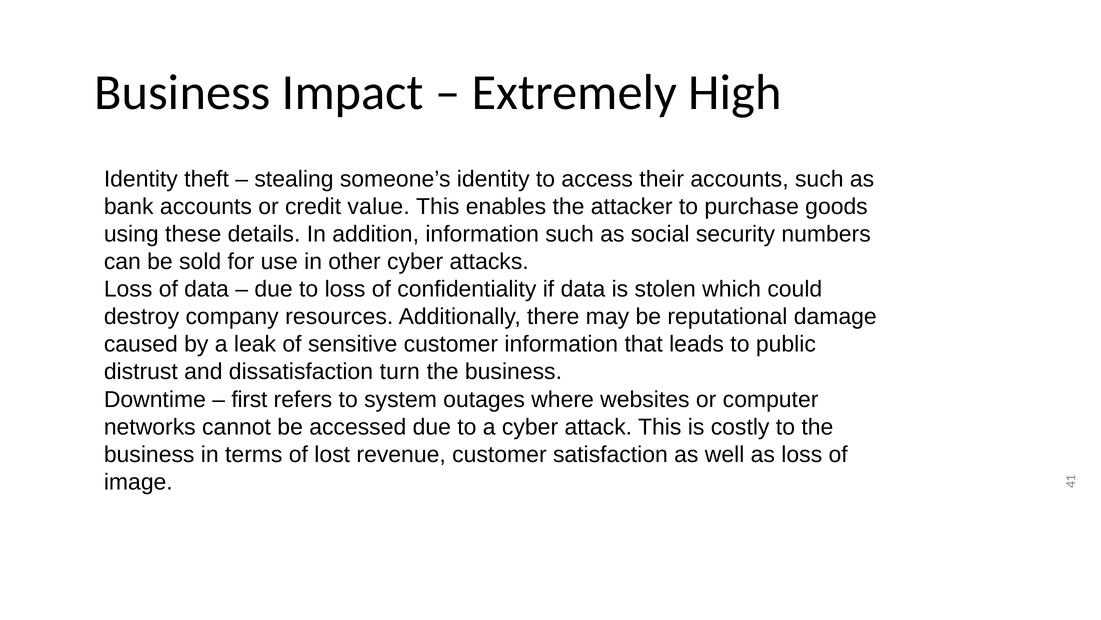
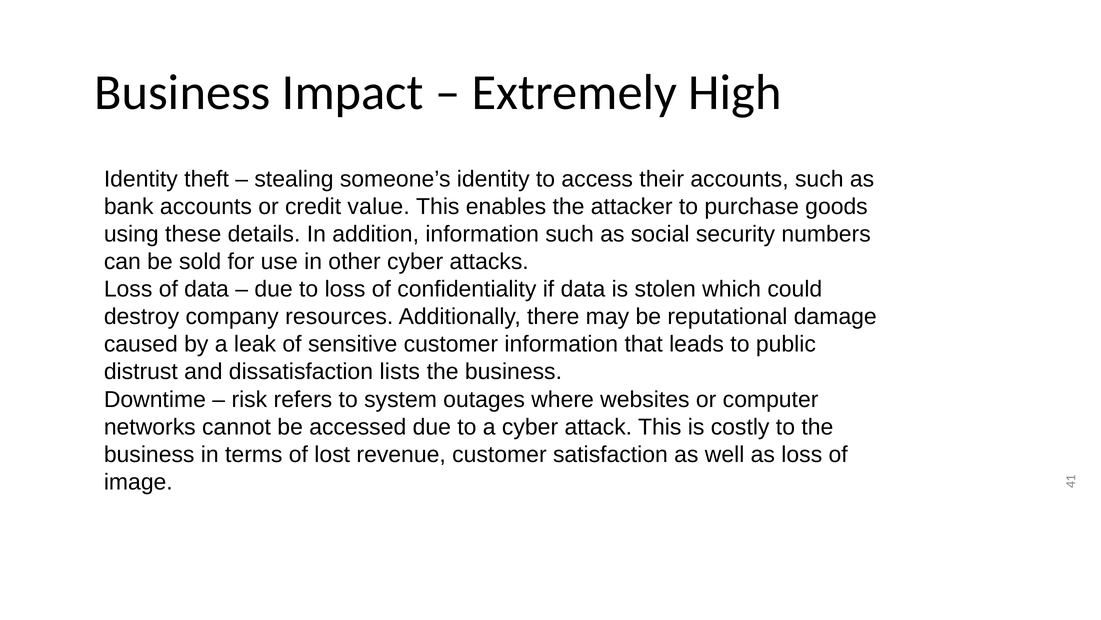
turn: turn -> lists (400, 371)
first: first -> risk (249, 399)
